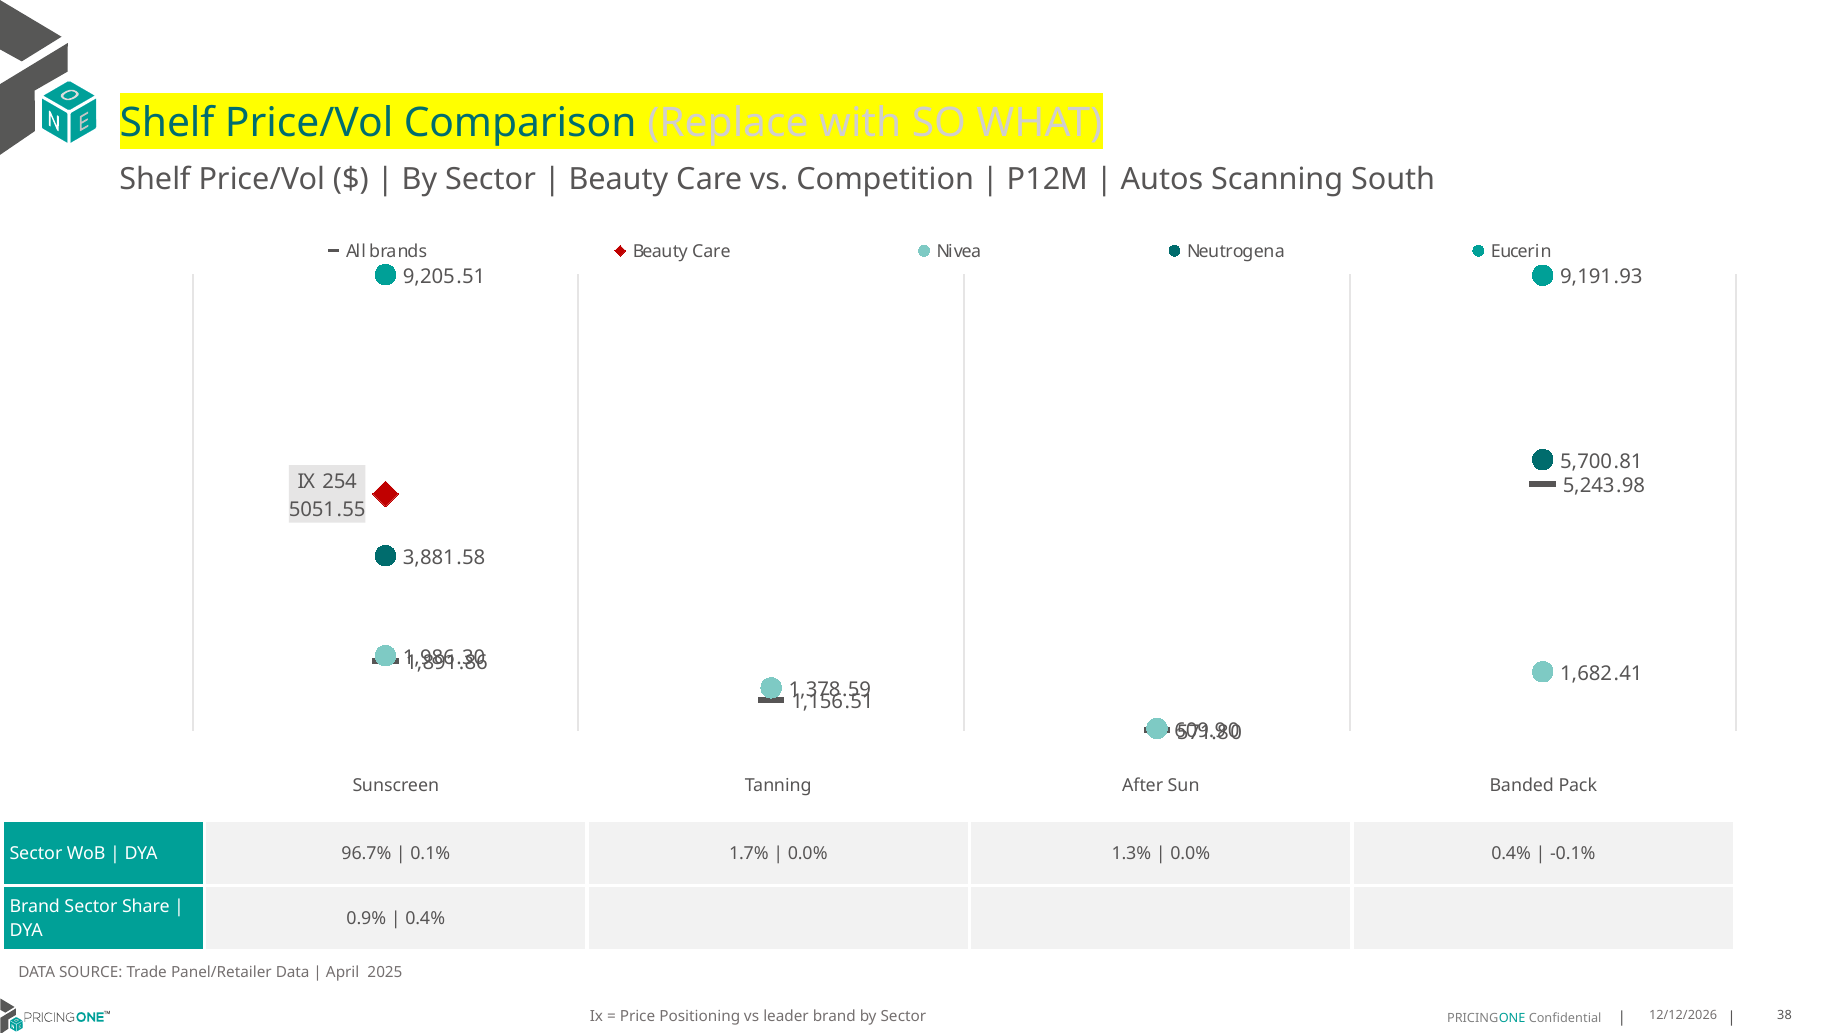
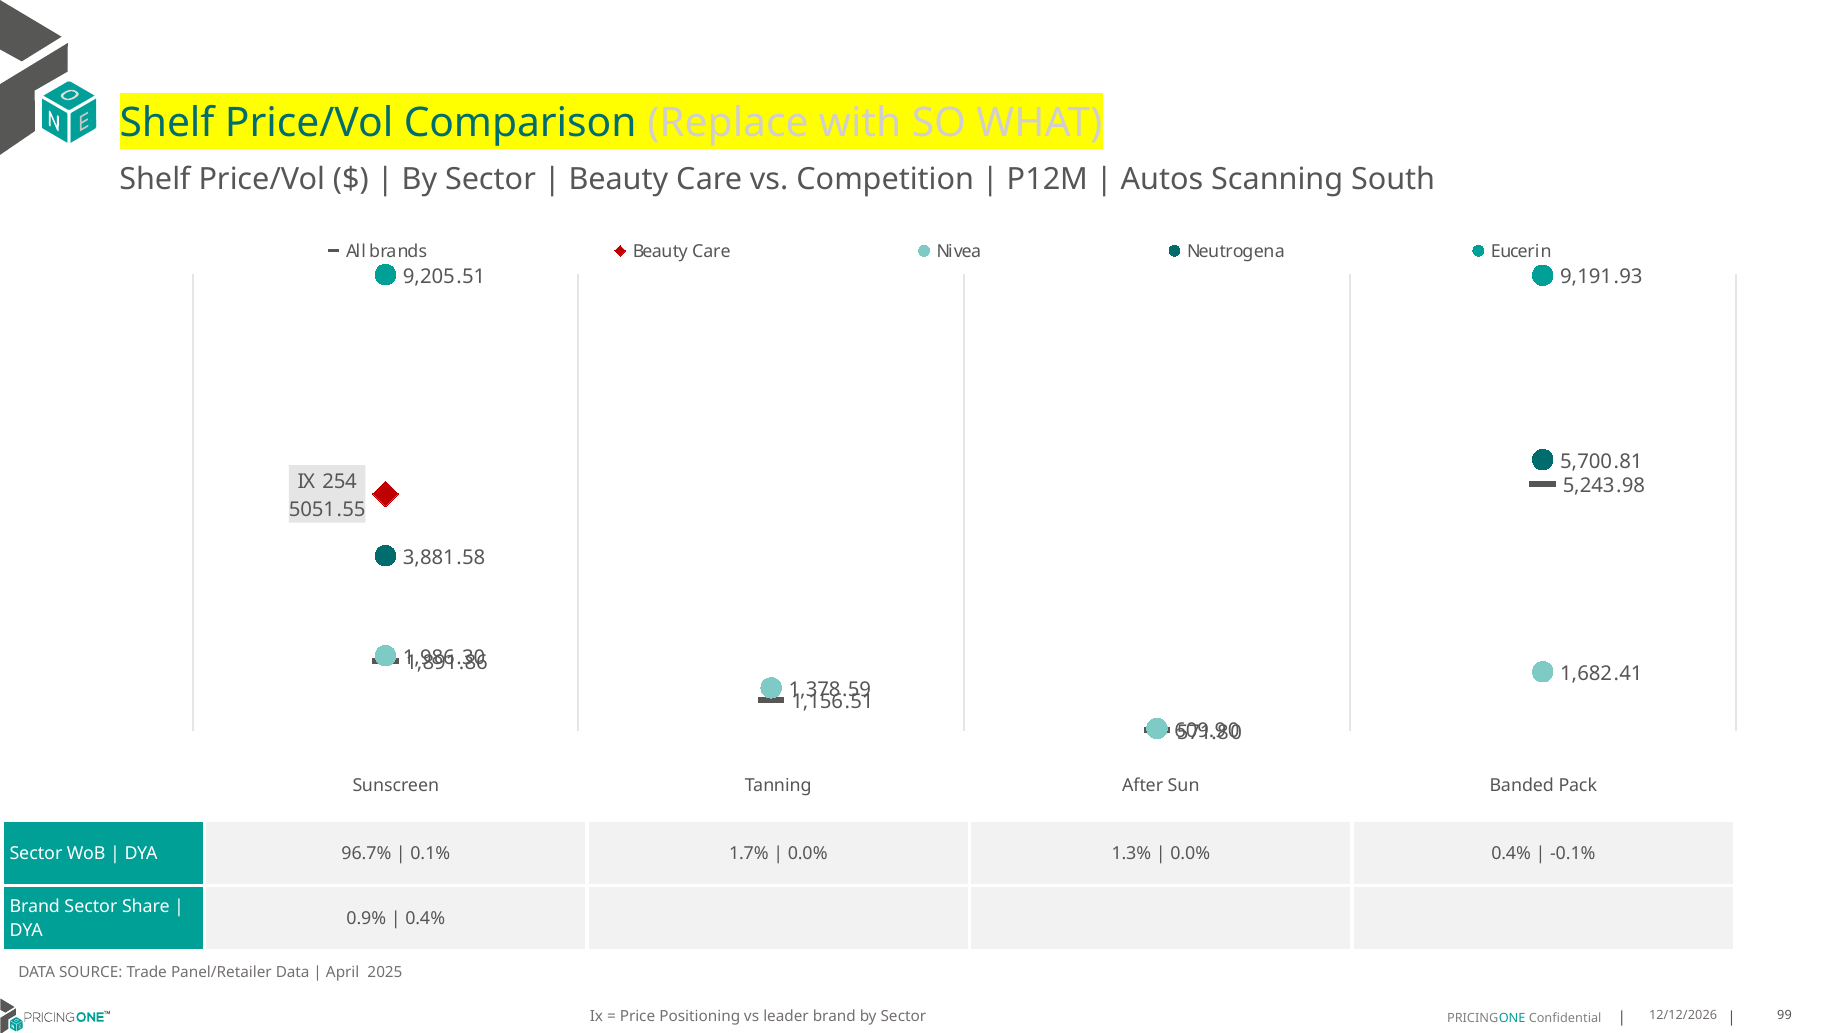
38: 38 -> 99 (1784, 1016)
